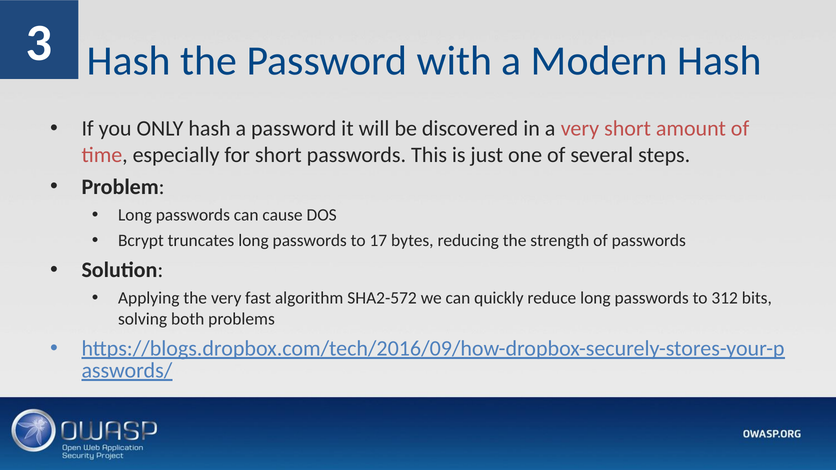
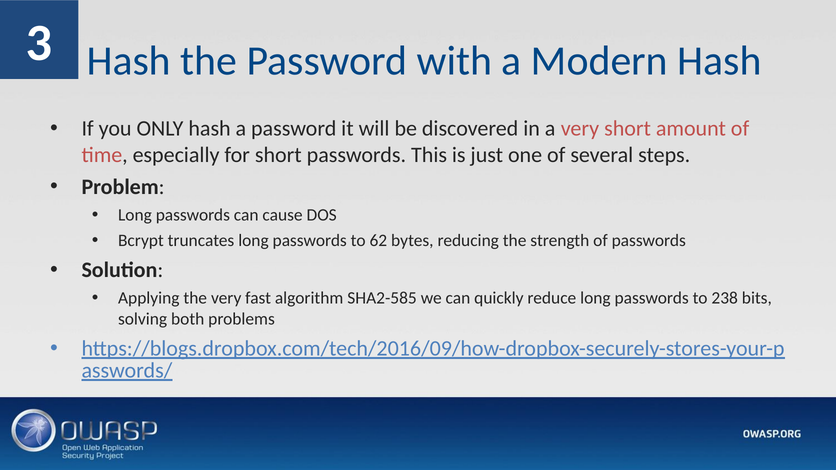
17: 17 -> 62 (378, 241)
SHA2-572: SHA2-572 -> SHA2-585 (382, 298)
312: 312 -> 238 (725, 298)
